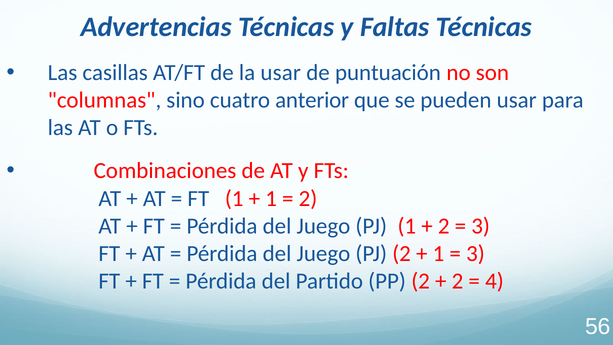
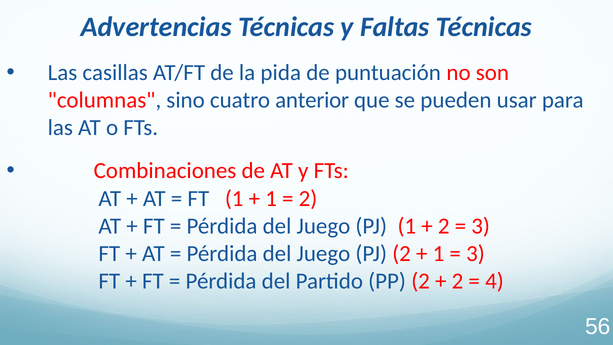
la usar: usar -> pida (281, 73)
